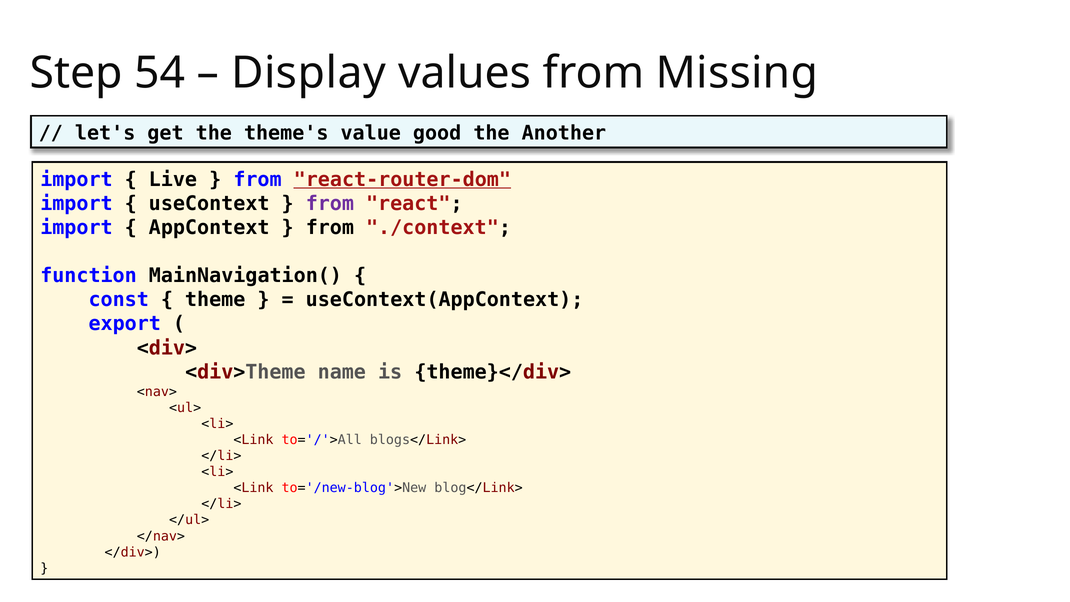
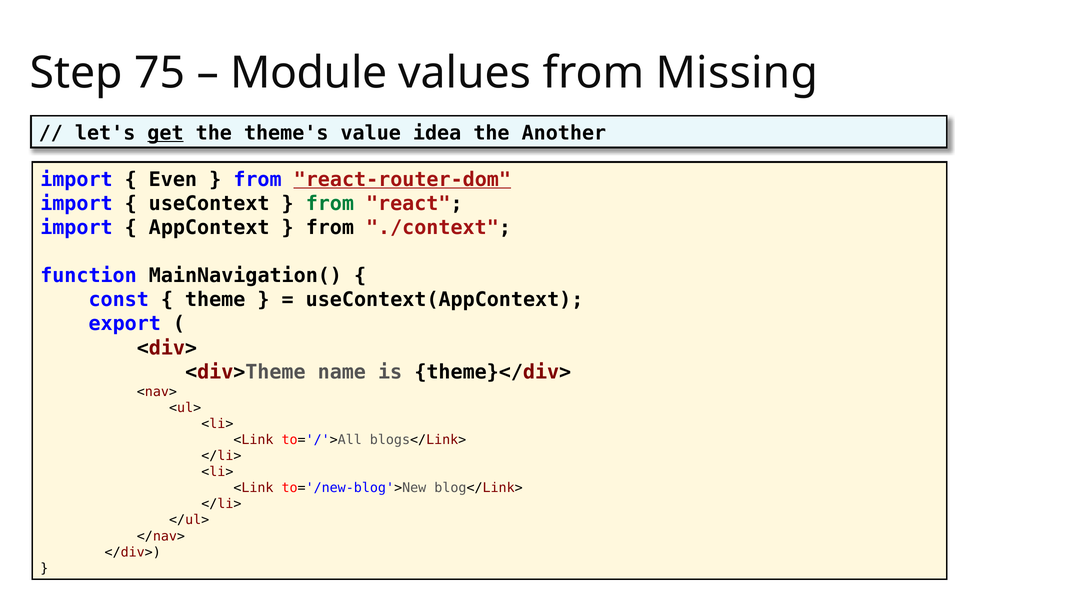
54: 54 -> 75 (160, 73)
Display: Display -> Module (309, 73)
get underline: none -> present (166, 133)
good: good -> idea (437, 133)
Live: Live -> Even (173, 179)
from colour: purple -> green (330, 203)
